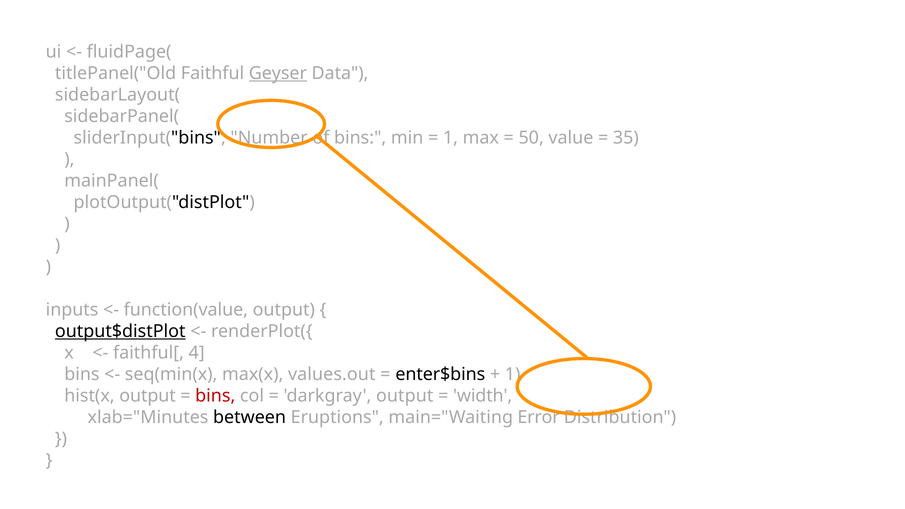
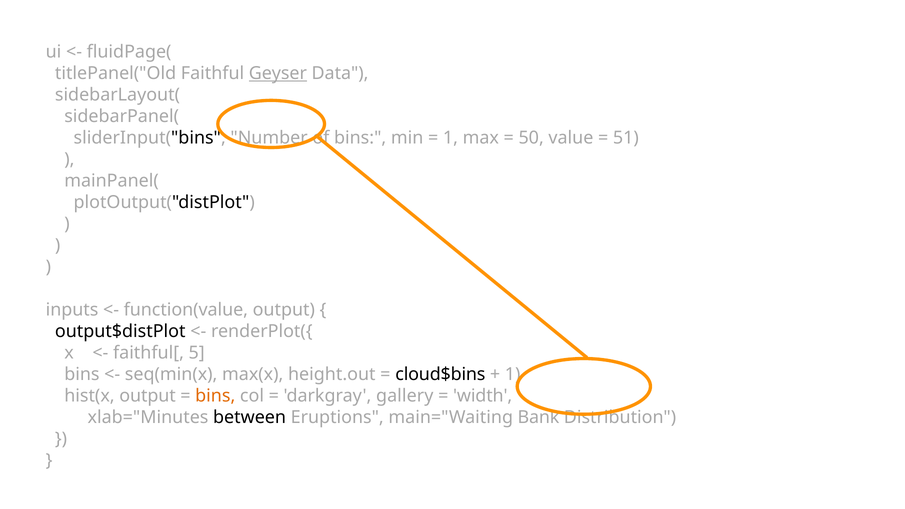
35: 35 -> 51 (626, 138)
output$distPlot underline: present -> none (120, 331)
4: 4 -> 5 (197, 353)
values.out: values.out -> height.out (332, 374)
enter$bins: enter$bins -> cloud$bins (440, 374)
bins colour: red -> orange (215, 396)
darkgray output: output -> gallery (405, 396)
Error: Error -> Bank (539, 417)
